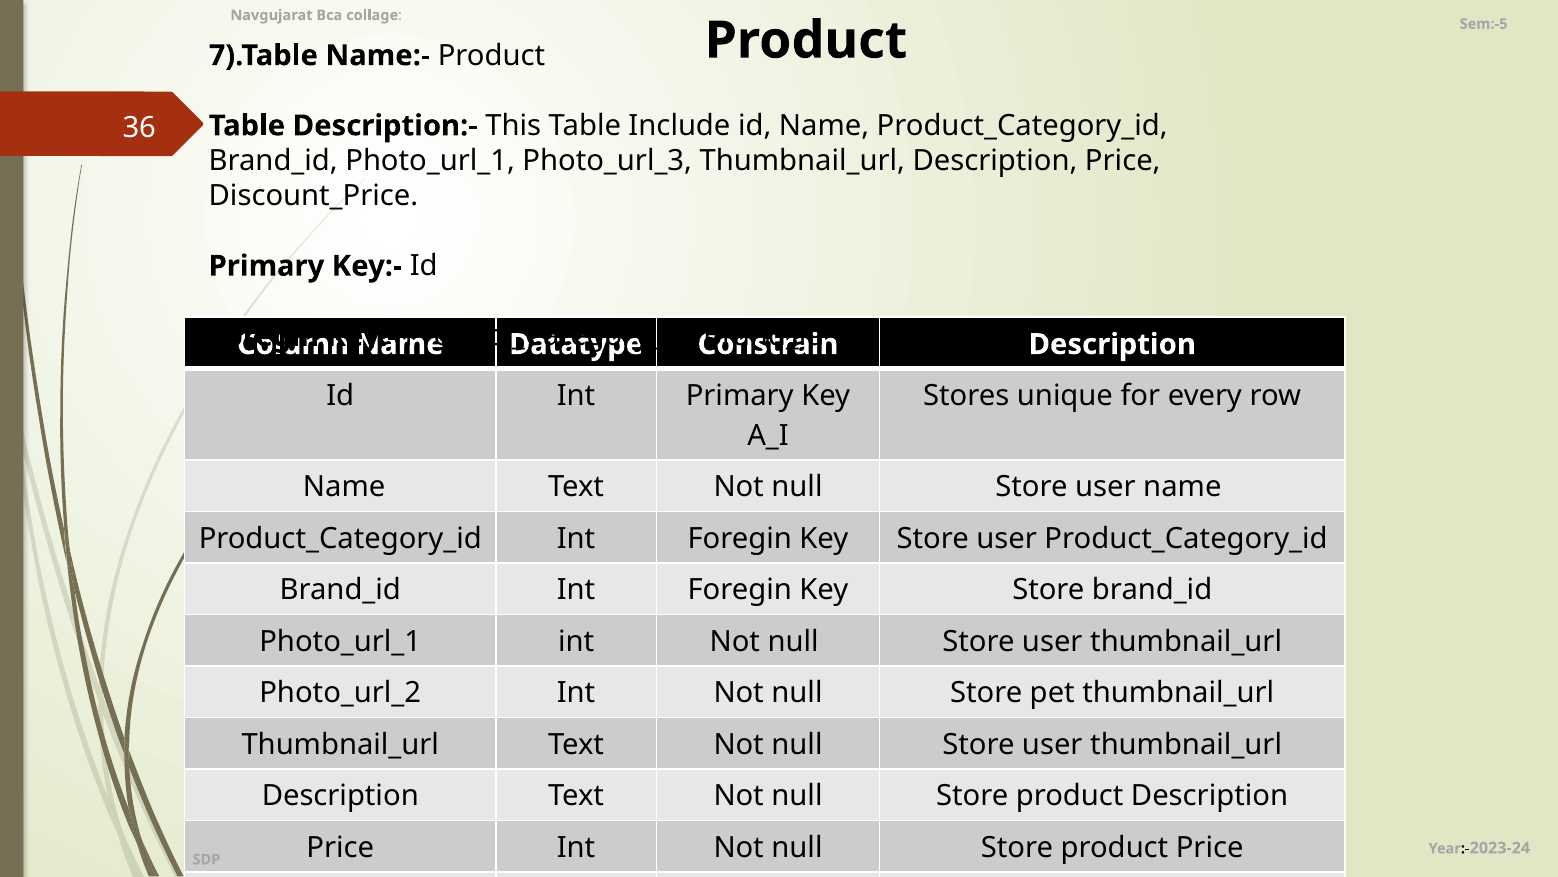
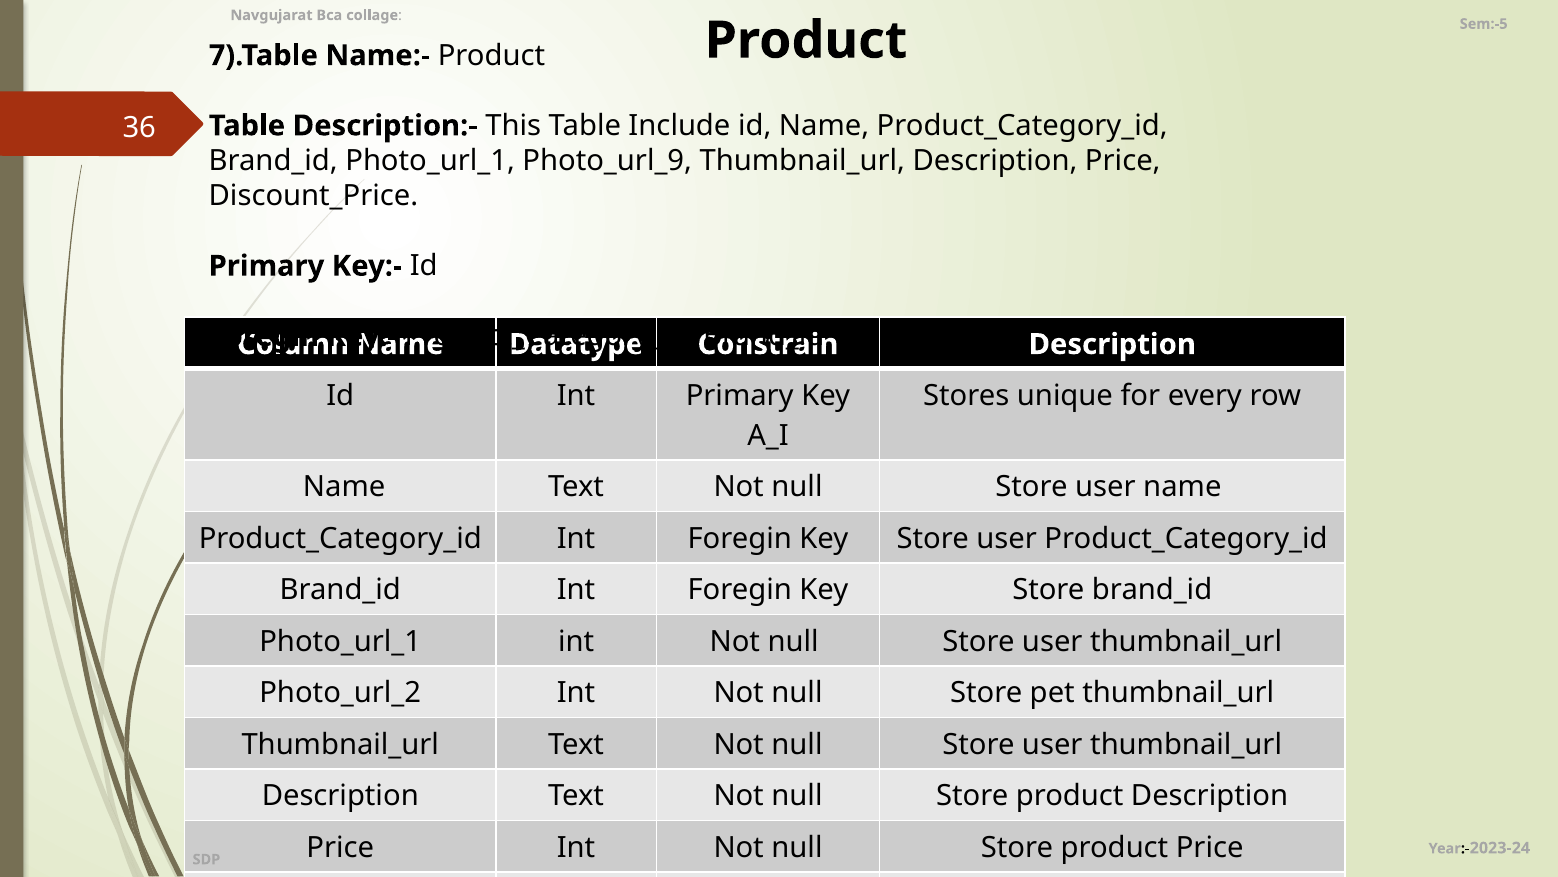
Photo_url_3: Photo_url_3 -> Photo_url_9 (607, 161)
